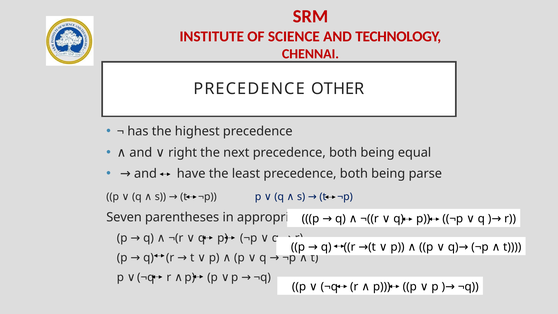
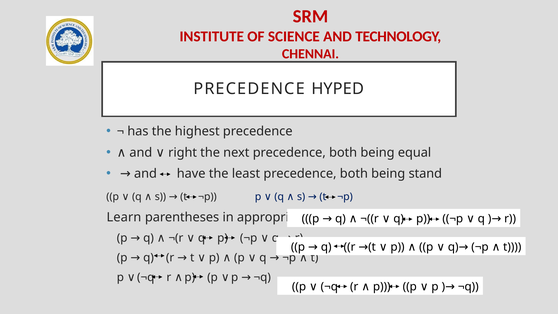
OTHER: OTHER -> HYPED (338, 89)
parse: parse -> stand (425, 174)
Seven: Seven -> Learn (124, 217)
